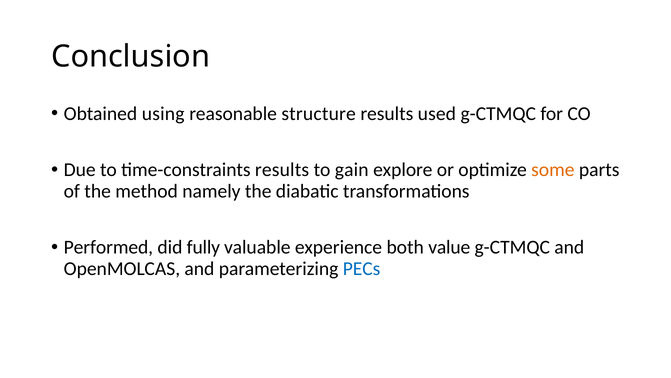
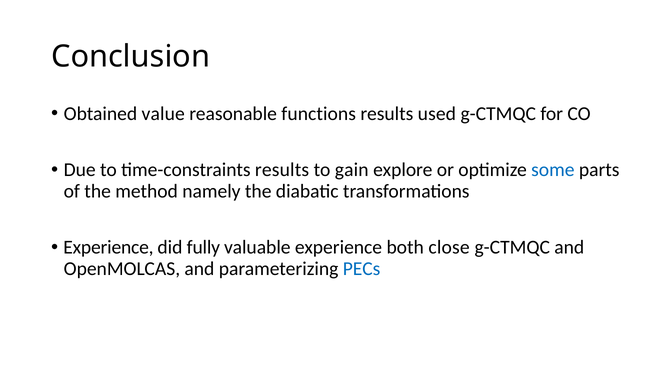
using: using -> value (163, 113)
structure: structure -> functions (319, 113)
some colour: orange -> blue (553, 170)
Performed: Performed -> Experience (108, 247)
value: value -> close (449, 247)
